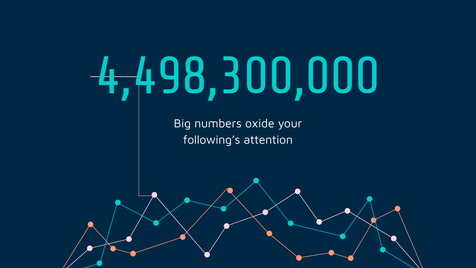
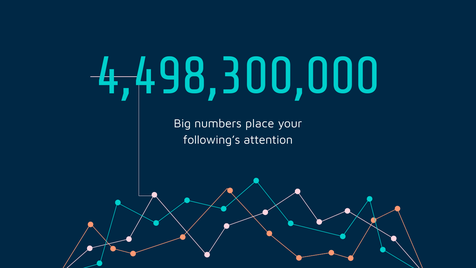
oxide: oxide -> place (260, 124)
